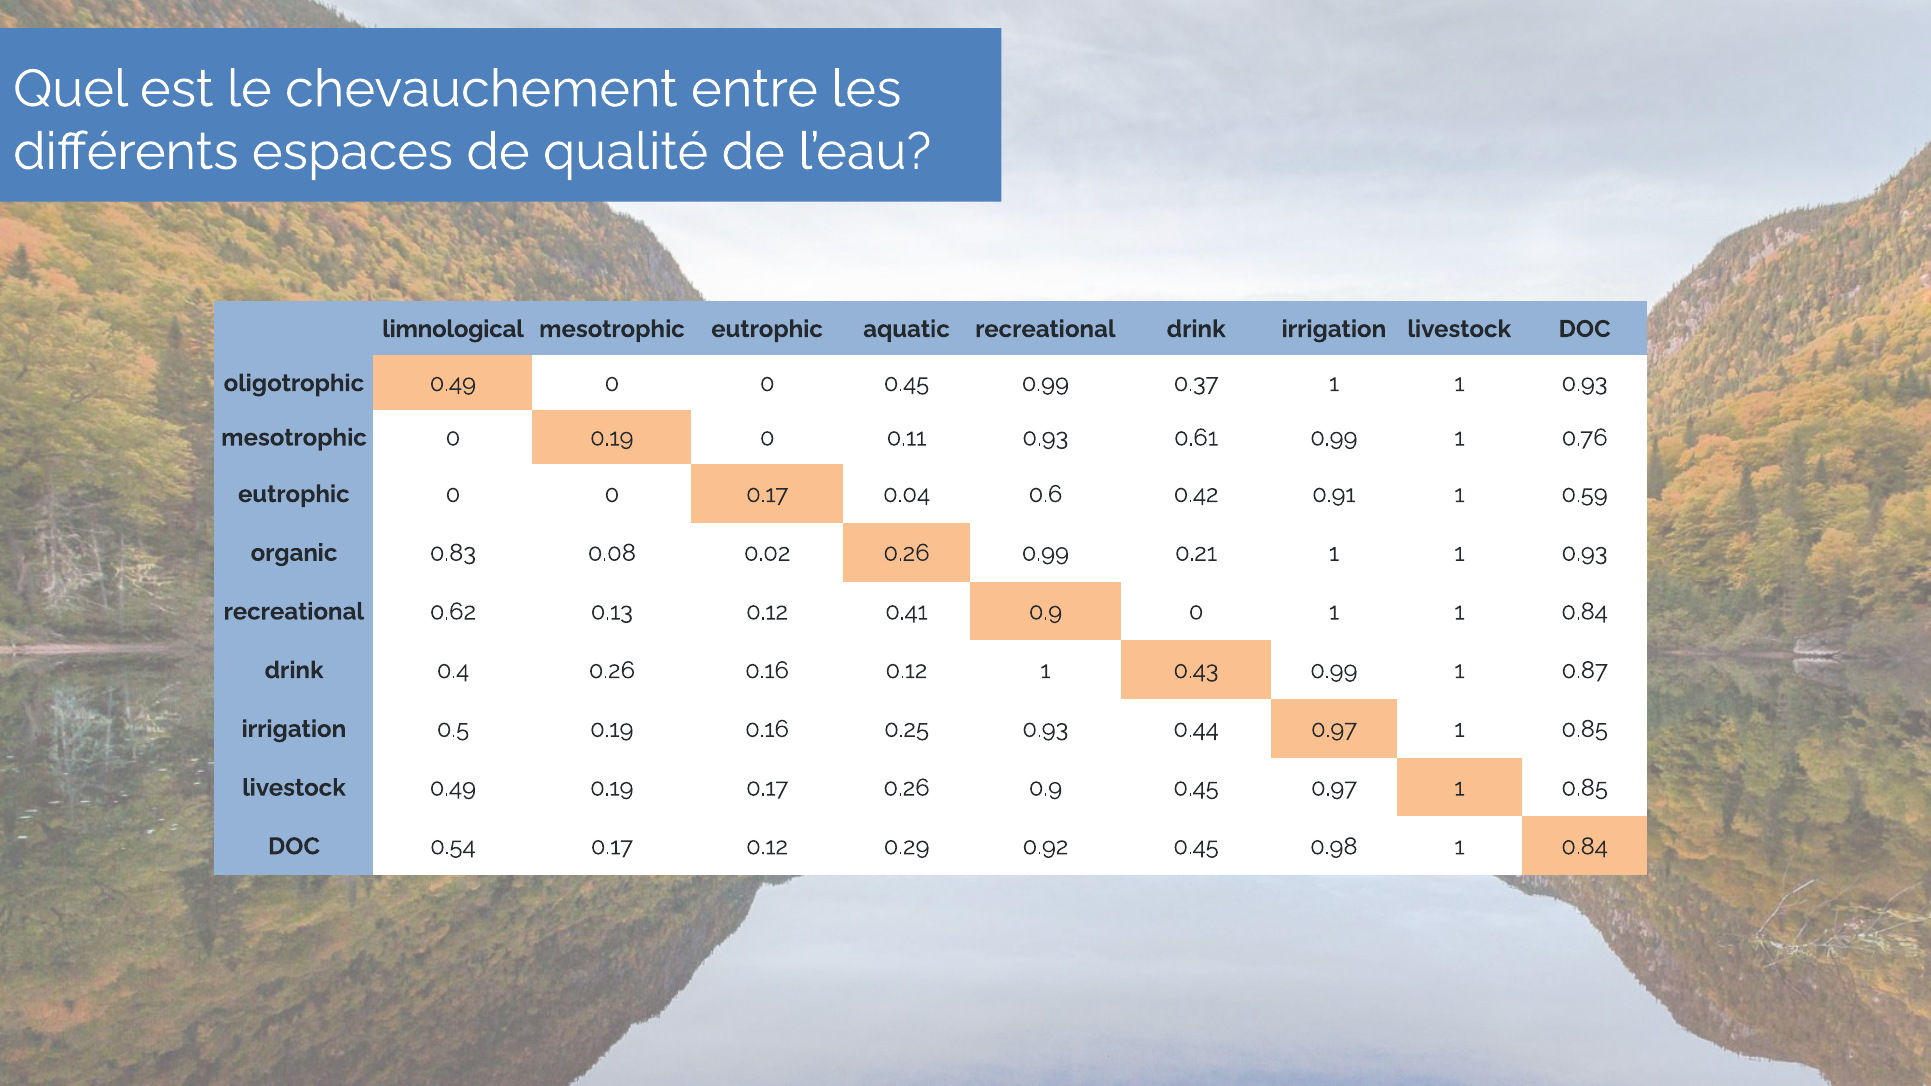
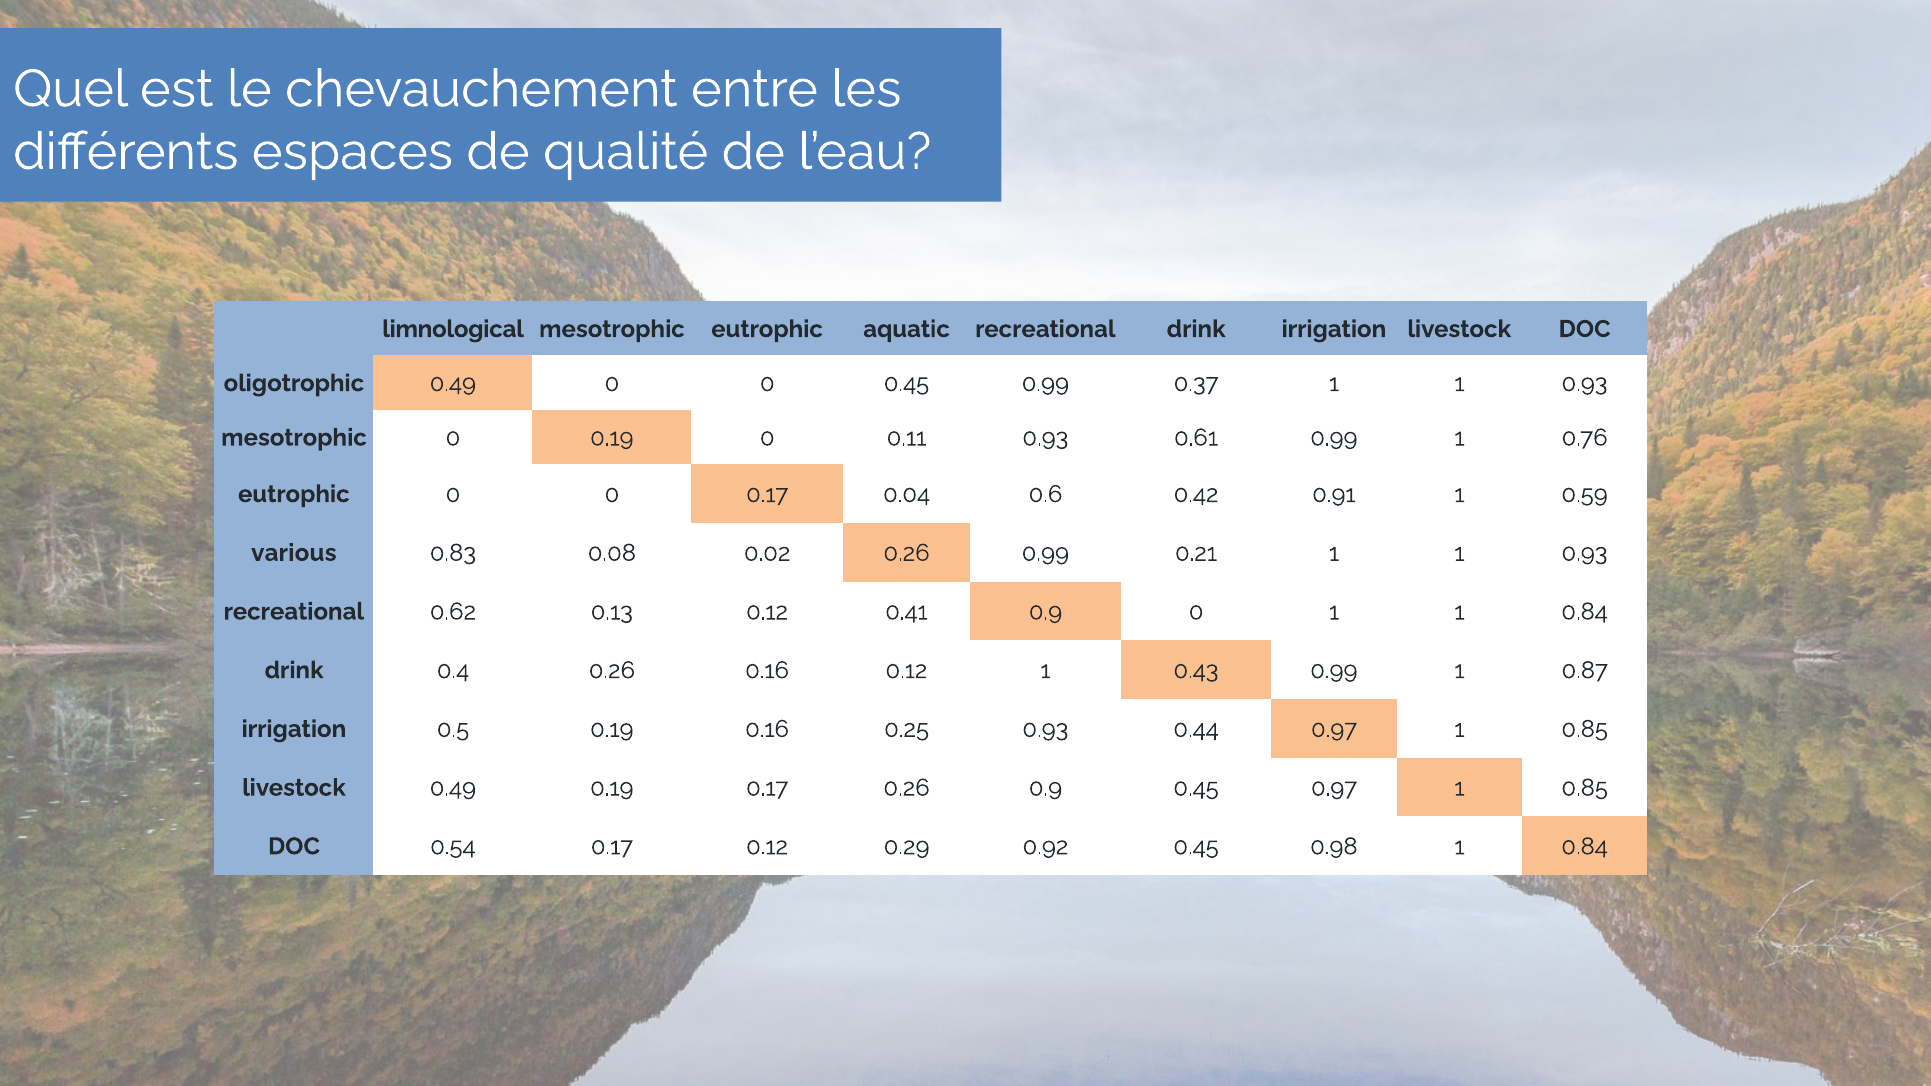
organic: organic -> various (294, 553)
